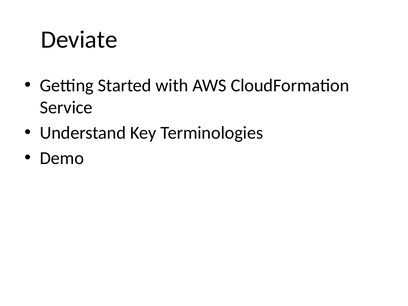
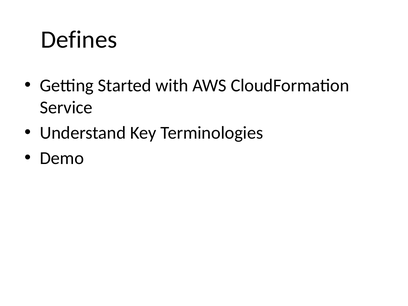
Deviate: Deviate -> Defines (79, 39)
